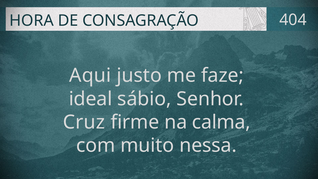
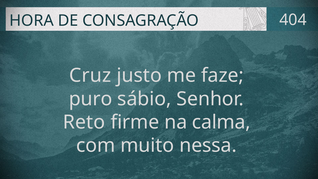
Aqui: Aqui -> Cruz (90, 75)
ideal: ideal -> puro (91, 99)
Cruz: Cruz -> Reto (84, 122)
